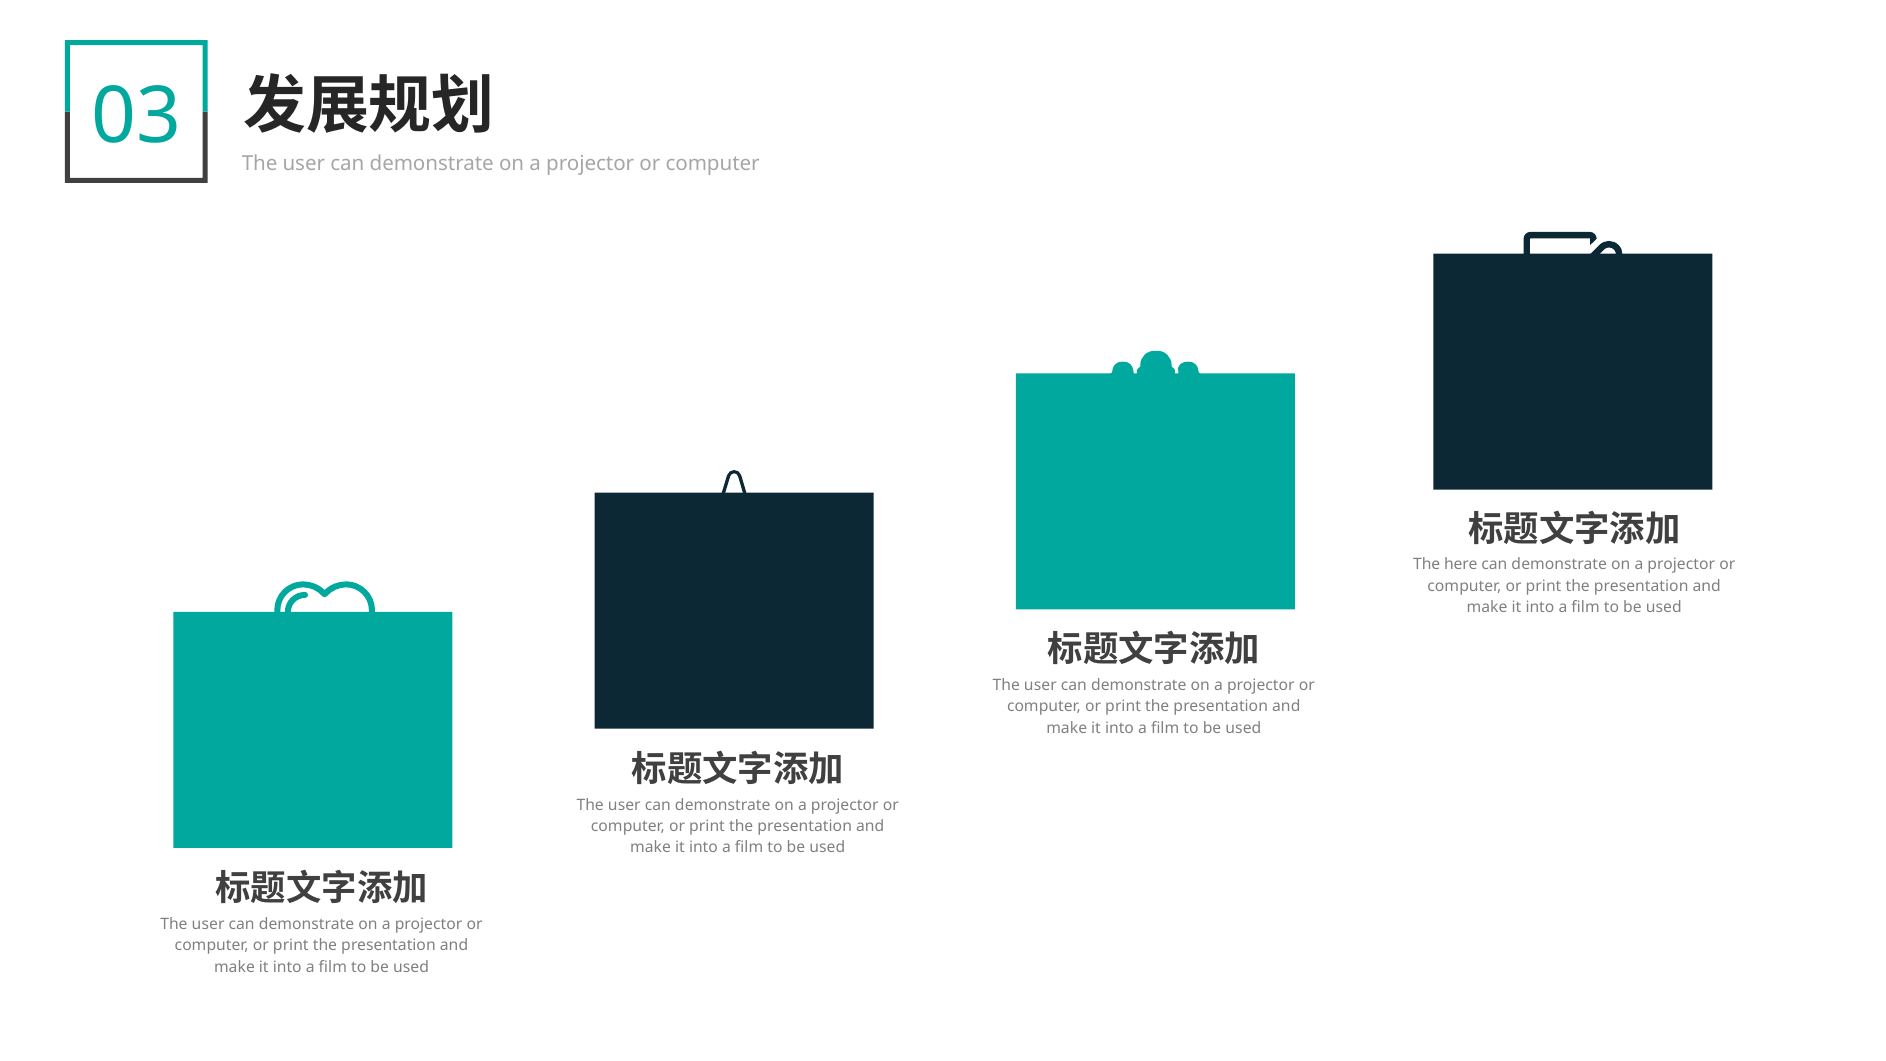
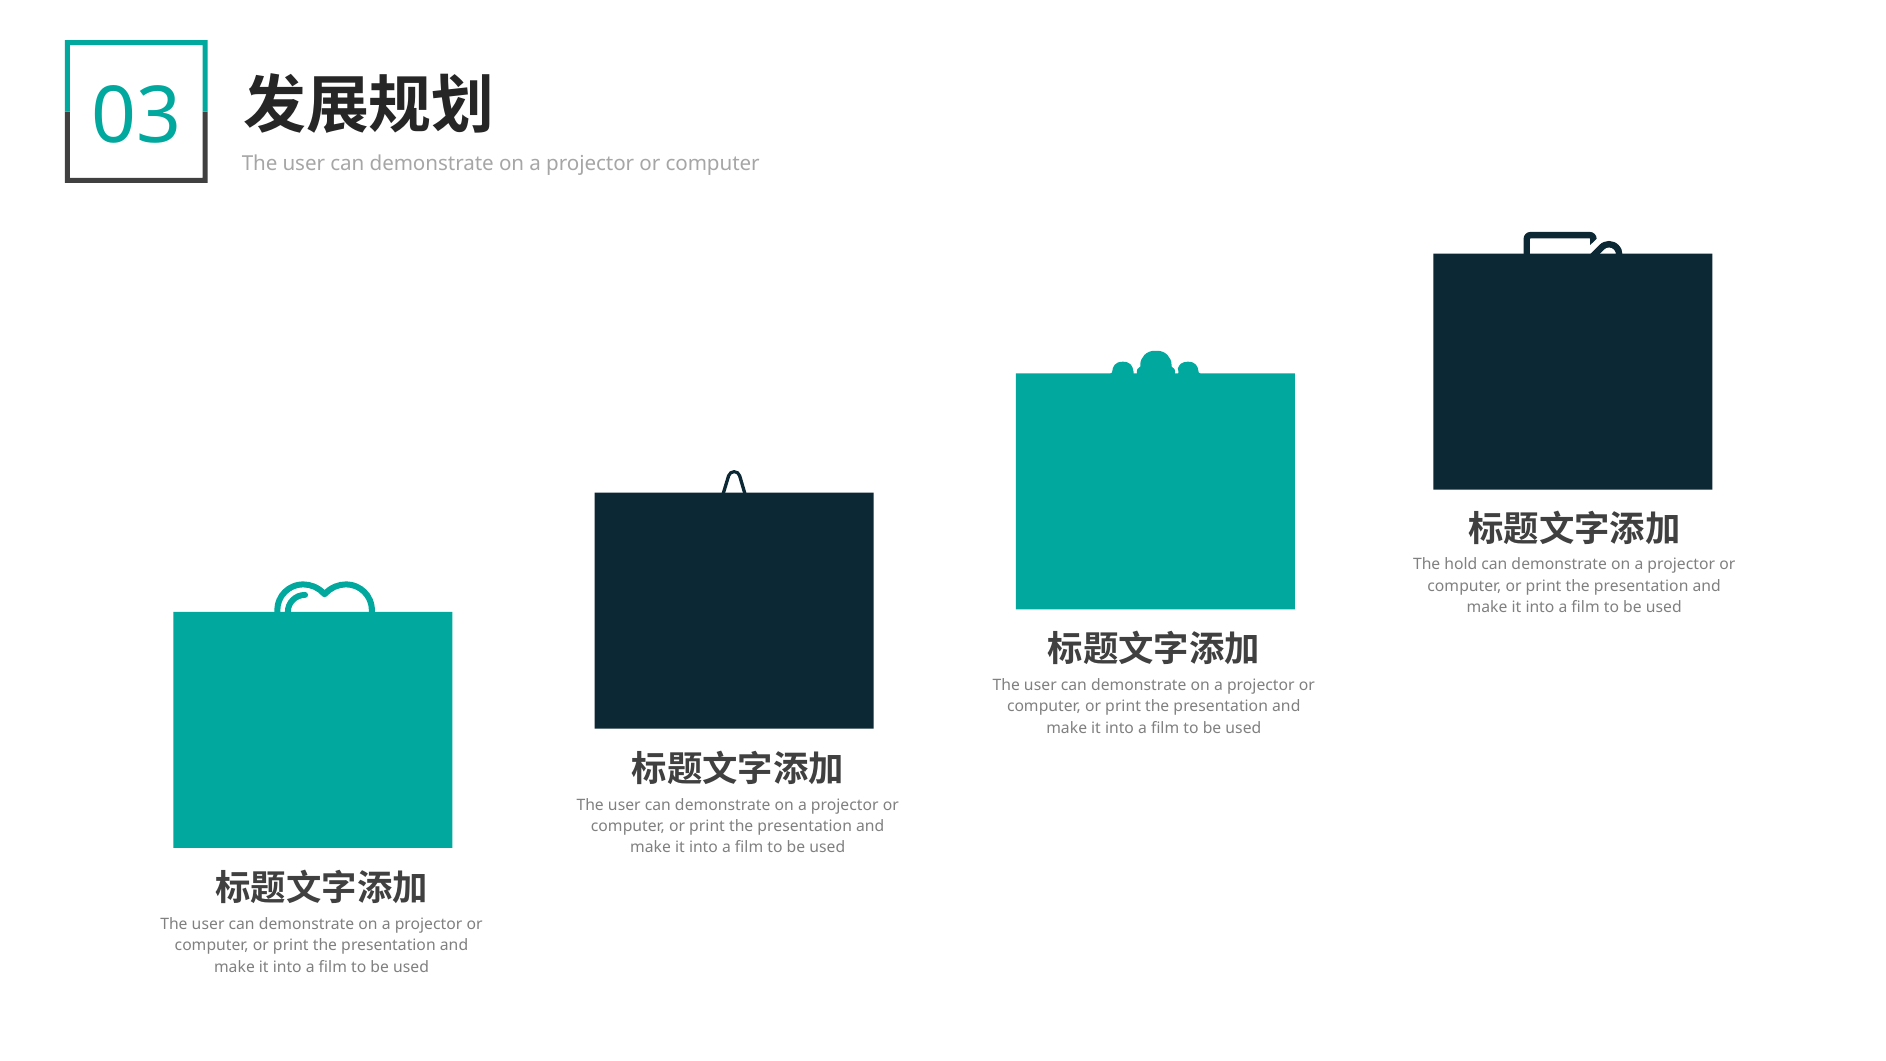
here: here -> hold (1461, 565)
